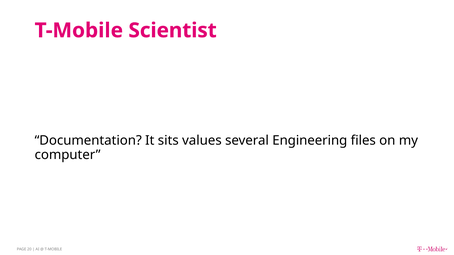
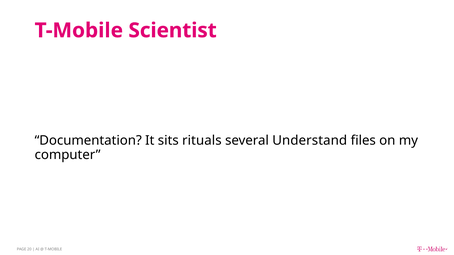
values: values -> rituals (202, 141)
Engineering: Engineering -> Understand (310, 141)
